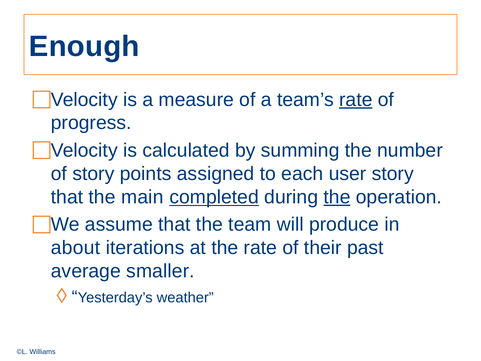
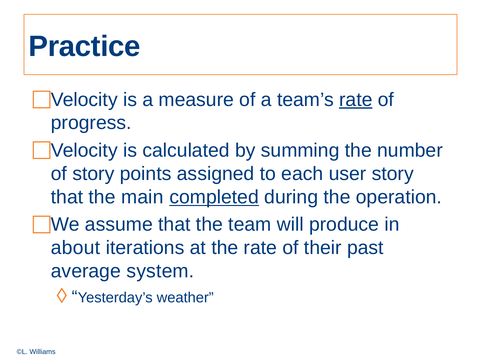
Enough: Enough -> Practice (85, 47)
the underline: present -> none (337, 197)
smaller: smaller -> system (160, 271)
